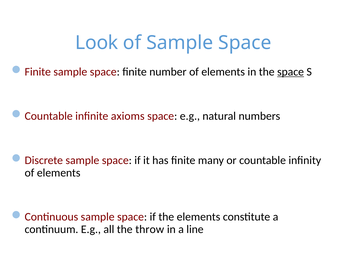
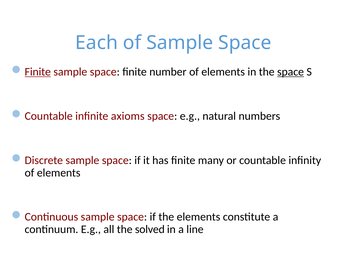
Look: Look -> Each (97, 43)
Finite underline: none -> present (38, 72)
throw: throw -> solved (150, 230)
